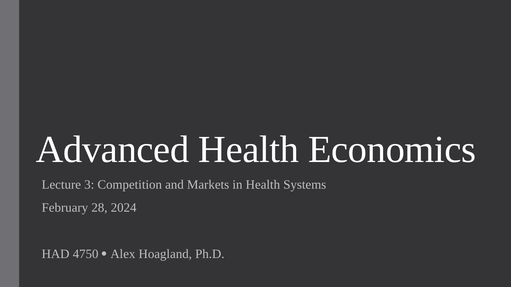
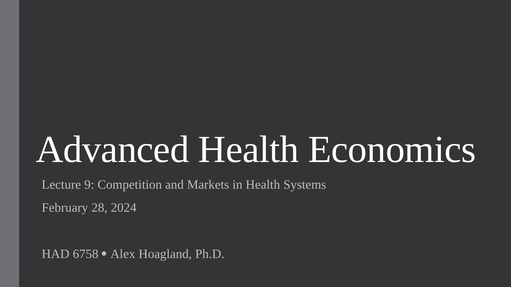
3: 3 -> 9 (89, 185)
4750: 4750 -> 6758 (86, 254)
